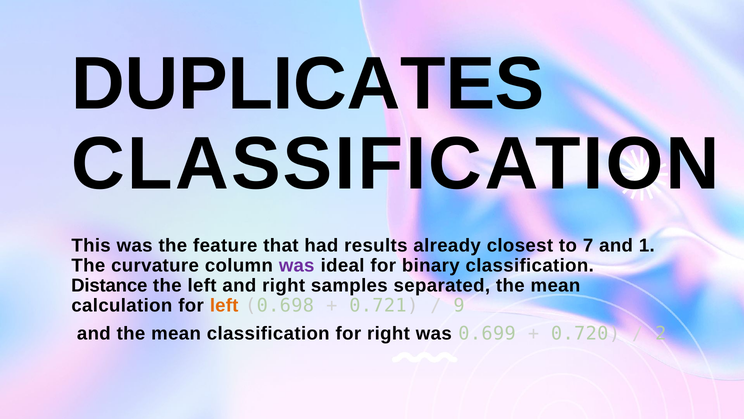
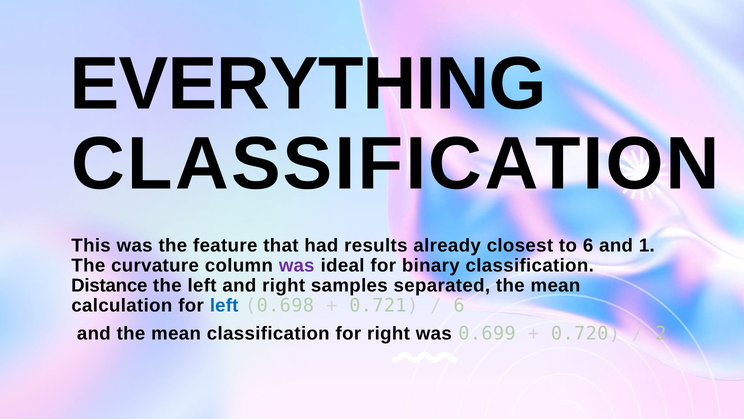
DUPLICATES: DUPLICATES -> EVERYTHING (308, 84)
to 7: 7 -> 6 (588, 245)
left colour: orange -> blue (224, 305)
9: 9 -> 6 (459, 305)
